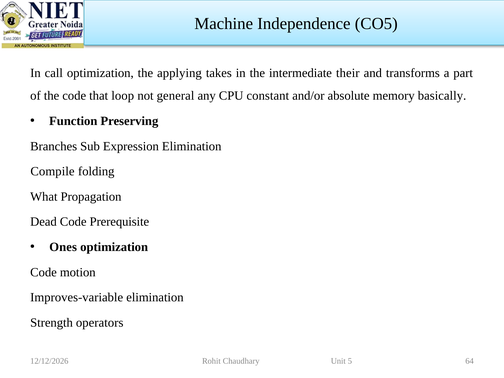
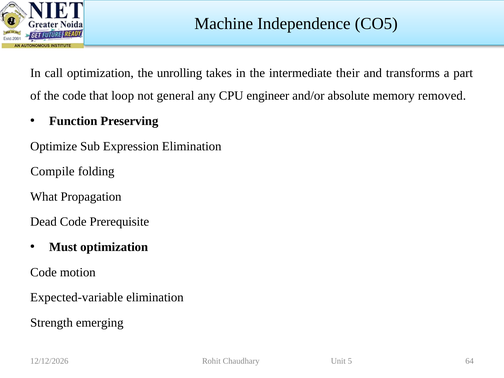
applying: applying -> unrolling (180, 73)
constant: constant -> engineer (268, 96)
basically: basically -> removed (442, 96)
Branches: Branches -> Optimize (54, 146)
Ones: Ones -> Must (63, 247)
Improves-variable: Improves-variable -> Expected-variable (77, 297)
operators: operators -> emerging (100, 323)
